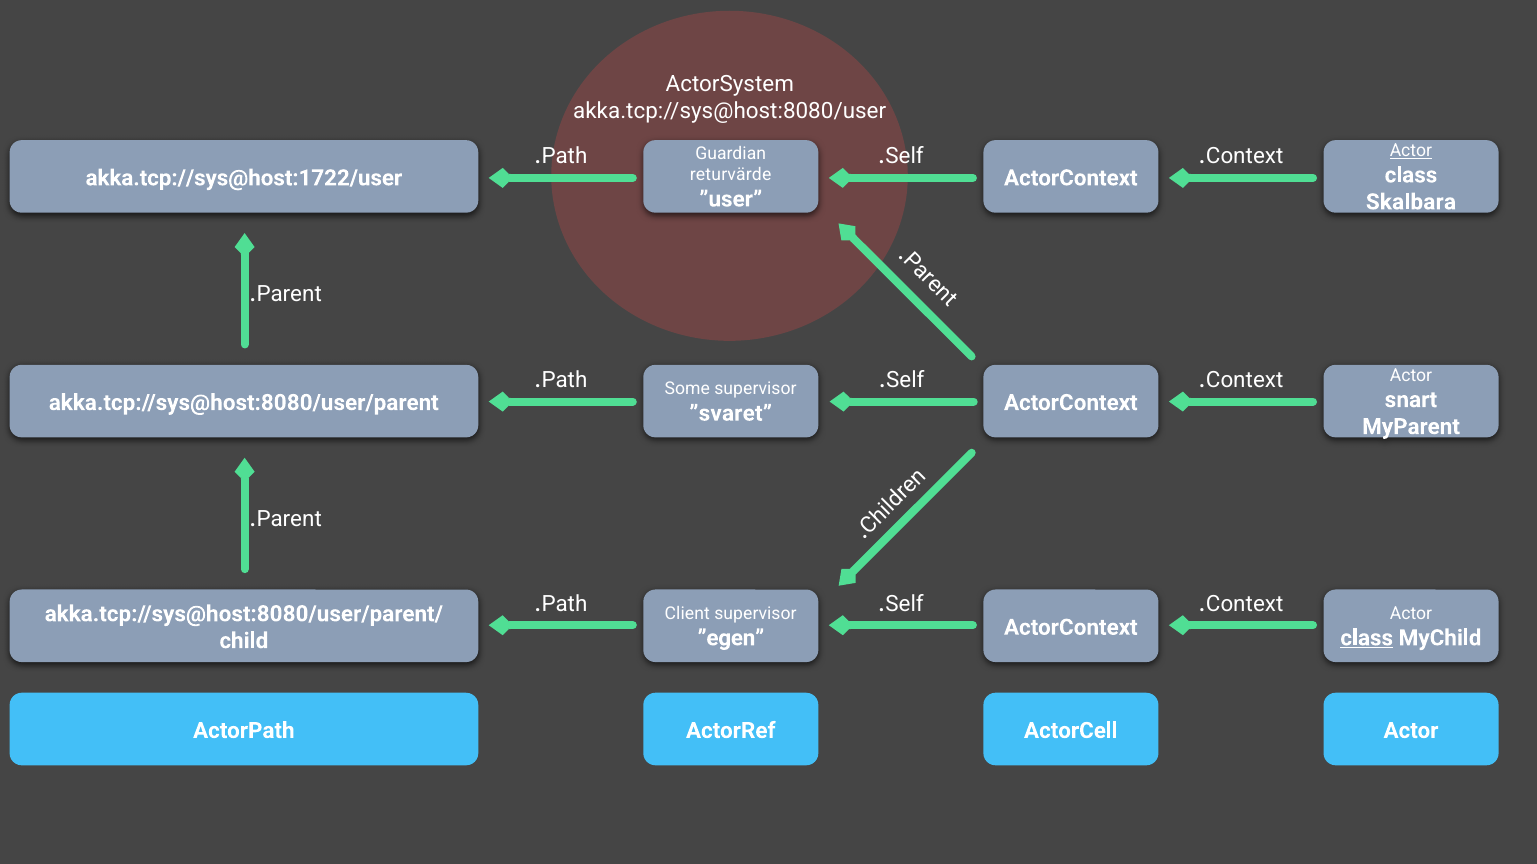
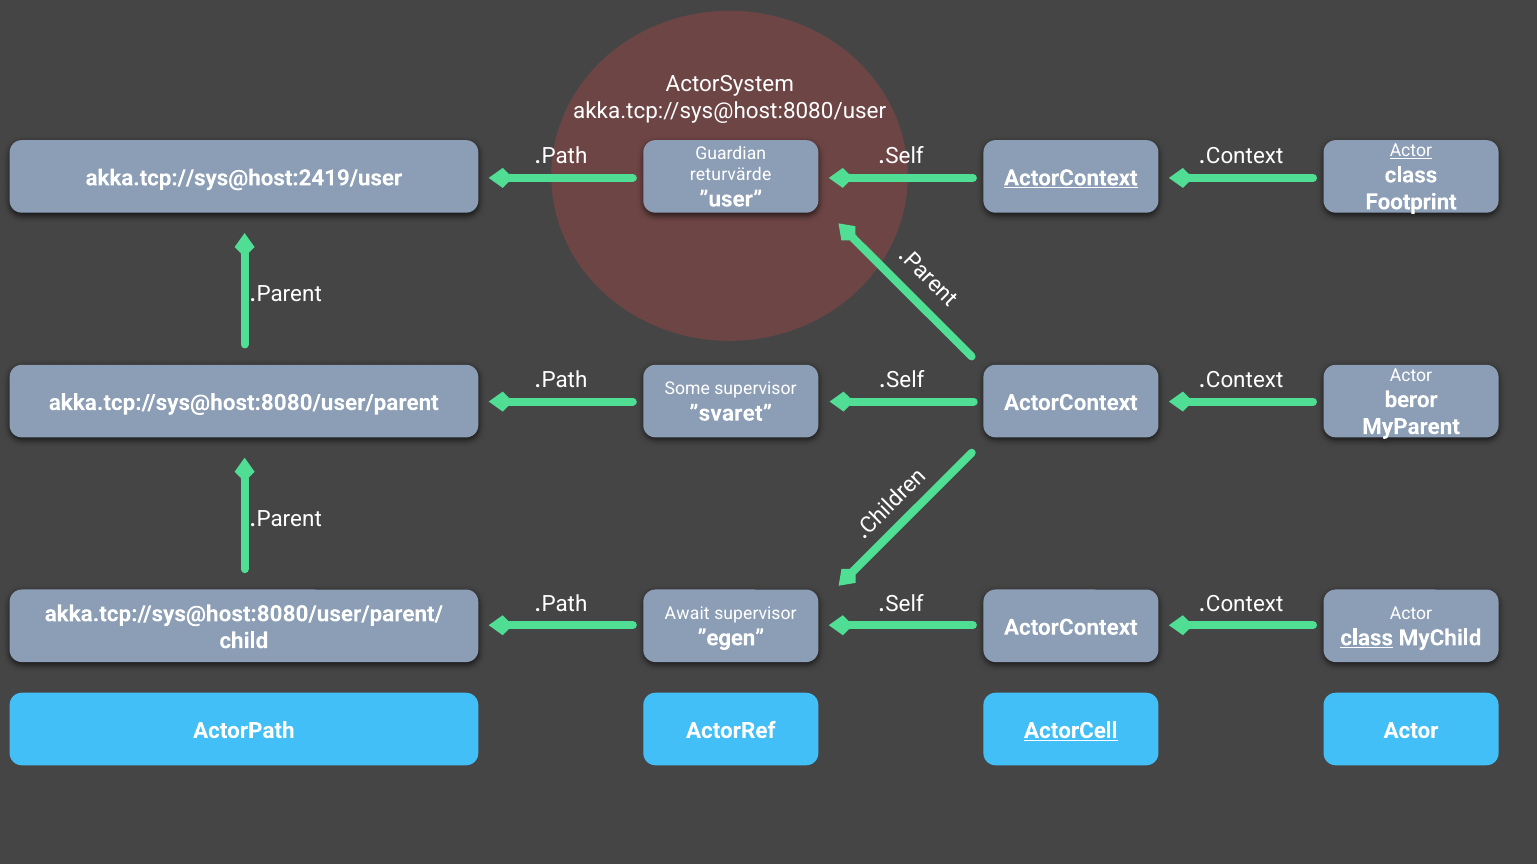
akka.tcp://sys@host:1722/user: akka.tcp://sys@host:1722/user -> akka.tcp://sys@host:2419/user (244, 178)
ActorContext underline: none -> present (1071, 178)
Skalbara: Skalbara -> Footprint (1411, 202)
snart: snart -> beror (1411, 400)
Client: Client -> Await (687, 614)
ActorCell underline: none -> present (1071, 731)
